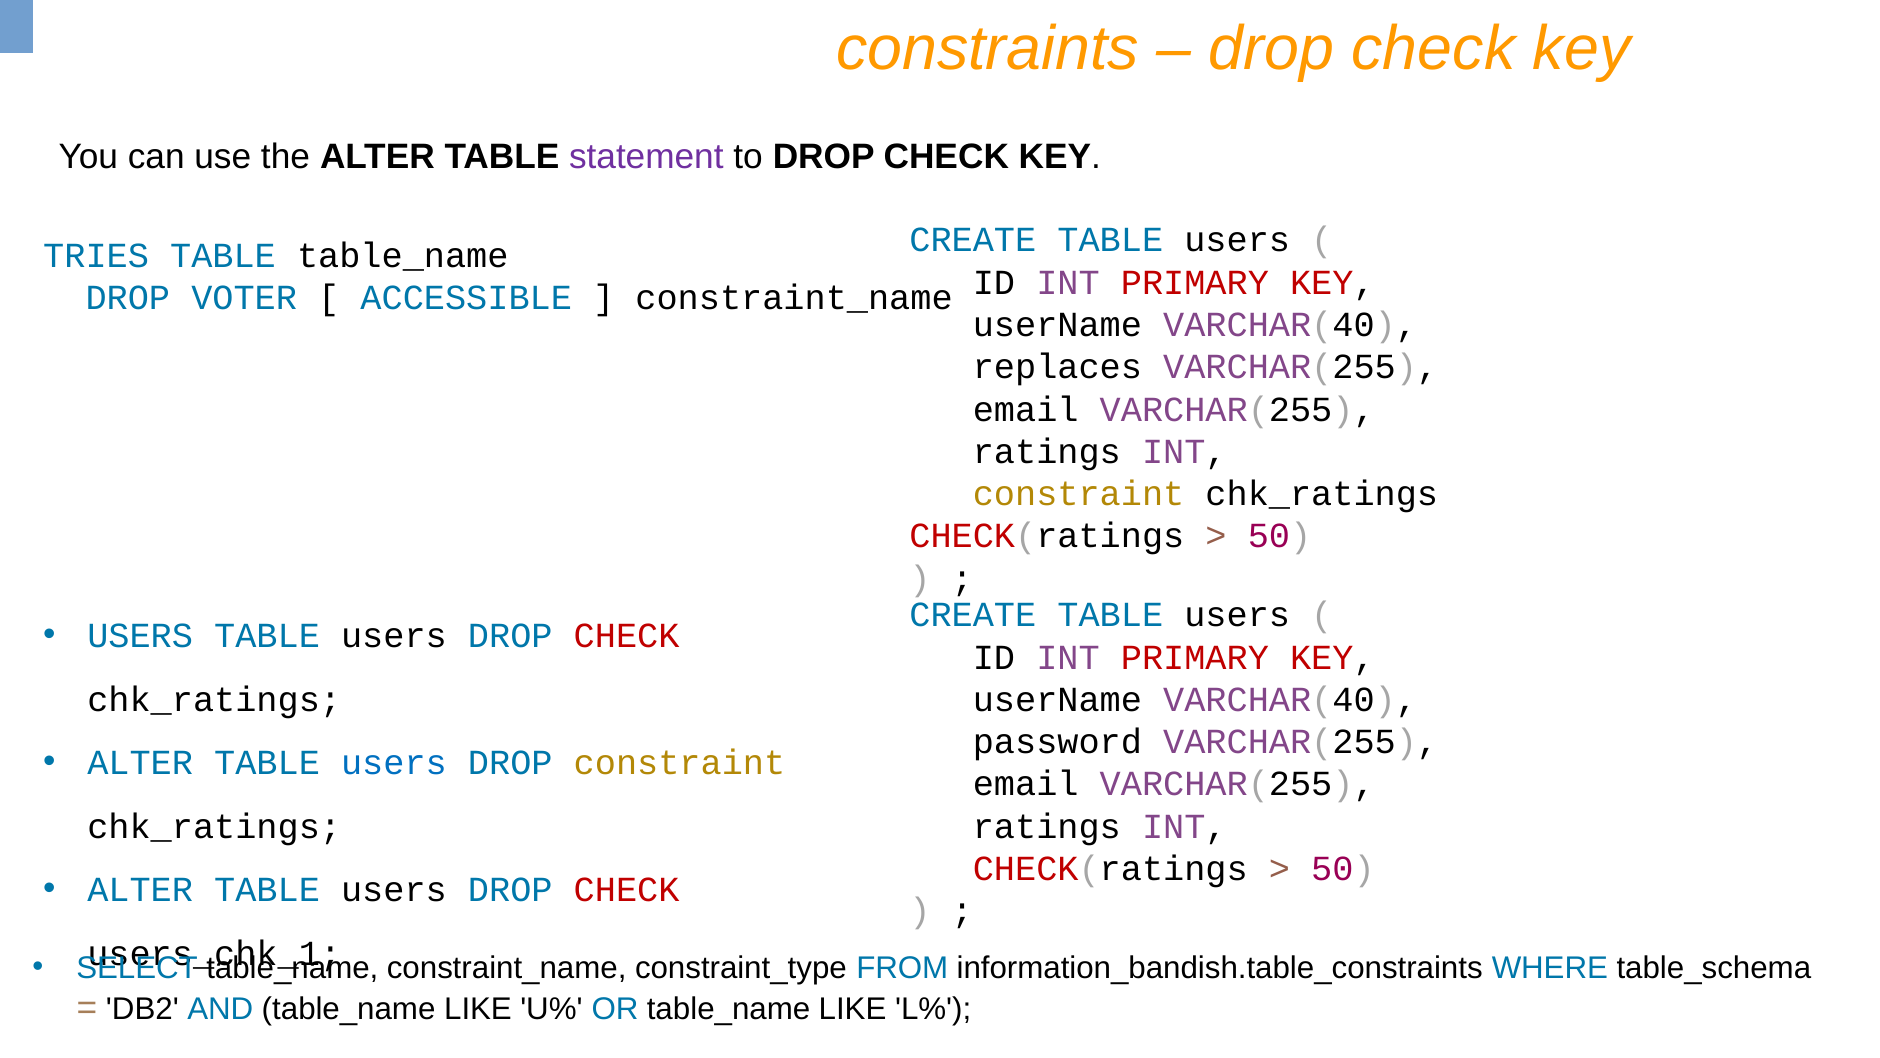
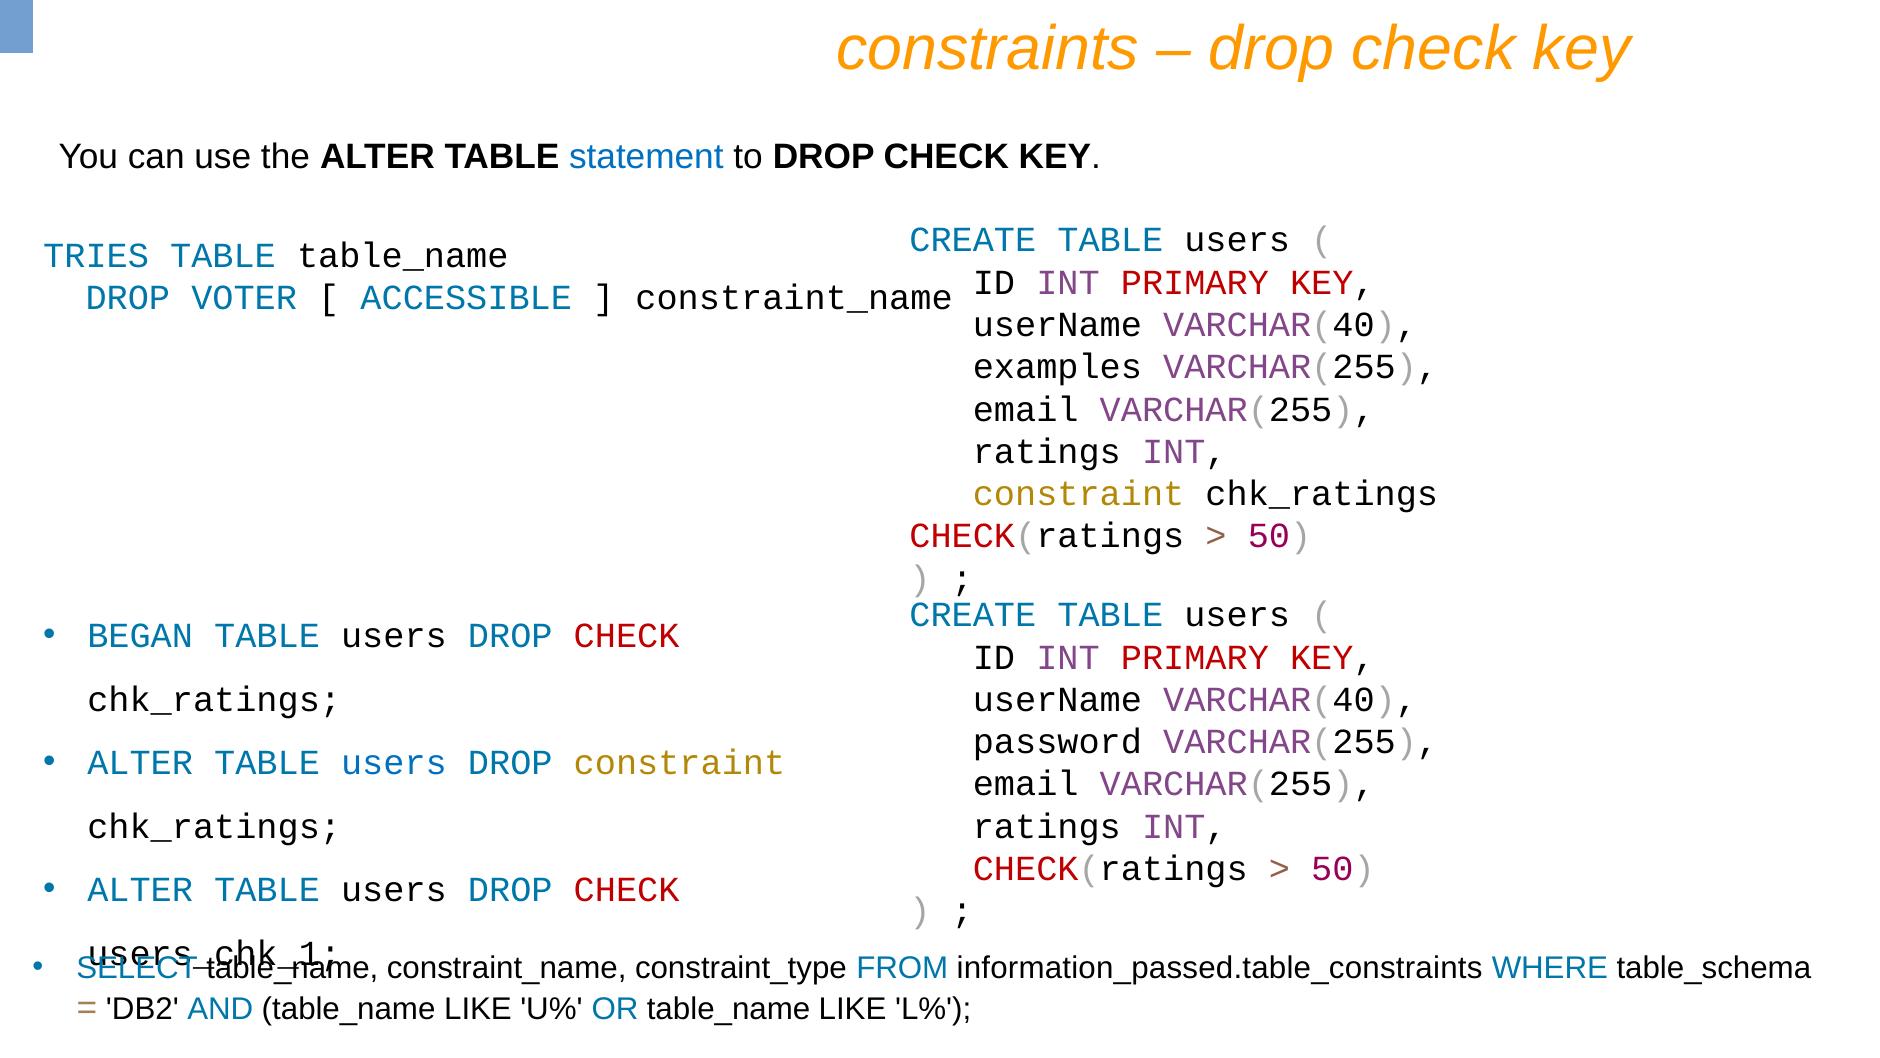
statement colour: purple -> blue (646, 157)
replaces: replaces -> examples (1057, 367)
USERS: USERS -> BEGAN (140, 636)
information_bandish.table_constraints: information_bandish.table_constraints -> information_passed.table_constraints (1220, 967)
